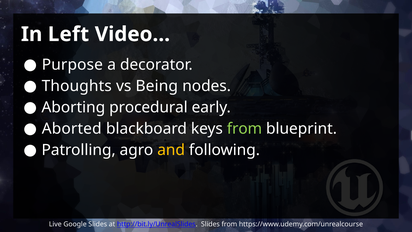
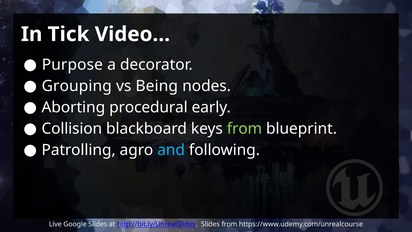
Left: Left -> Tick (69, 34)
Thoughts: Thoughts -> Grouping (77, 86)
Aborted: Aborted -> Collision (72, 128)
and colour: yellow -> light blue (171, 150)
